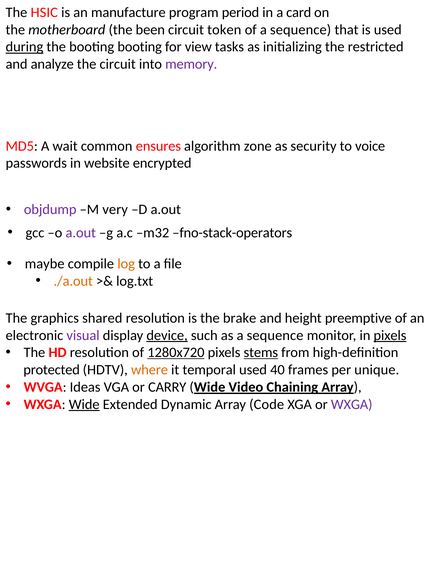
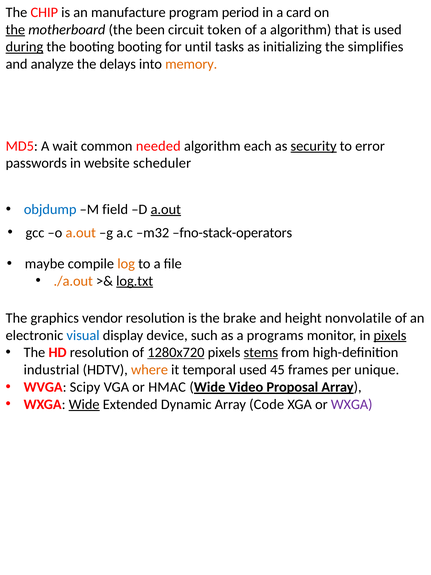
HSIC: HSIC -> CHIP (44, 12)
the underline: none -> present (15, 30)
of a sequence: sequence -> algorithm (301, 30)
view: view -> until (198, 47)
restricted: restricted -> simplifies (376, 47)
the circuit: circuit -> delays (118, 64)
memory colour: purple -> orange (191, 64)
ensures: ensures -> needed (158, 146)
zone: zone -> each (258, 146)
security underline: none -> present (314, 146)
voice: voice -> error (370, 146)
encrypted: encrypted -> scheduler (162, 163)
objdump colour: purple -> blue (50, 209)
very: very -> field (115, 209)
a.out underline: none -> present (166, 209)
a.out colour: purple -> orange (81, 232)
log.txt underline: none -> present (135, 281)
shared: shared -> vendor (102, 318)
preemptive: preemptive -> nonvolatile (358, 318)
visual colour: purple -> blue (83, 335)
device underline: present -> none (167, 335)
as a sequence: sequence -> programs (275, 335)
protected: protected -> industrial (51, 370)
40: 40 -> 45 (277, 370)
Ideas: Ideas -> Scipy (85, 387)
CARRY: CARRY -> HMAC (167, 387)
Chaining: Chaining -> Proposal (292, 387)
